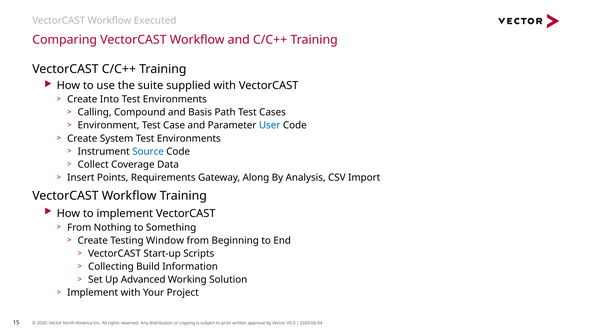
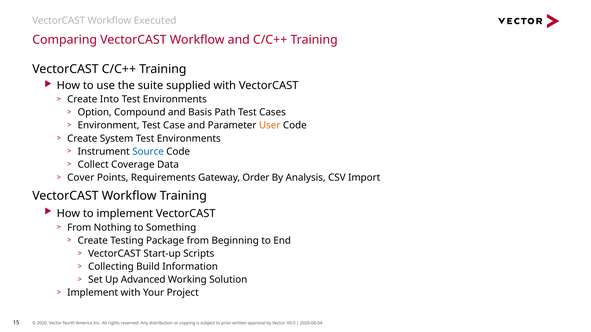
Calling: Calling -> Option (95, 113)
User colour: blue -> orange (270, 126)
Insert: Insert -> Cover (81, 178)
Along: Along -> Order (256, 178)
Window: Window -> Package (165, 241)
